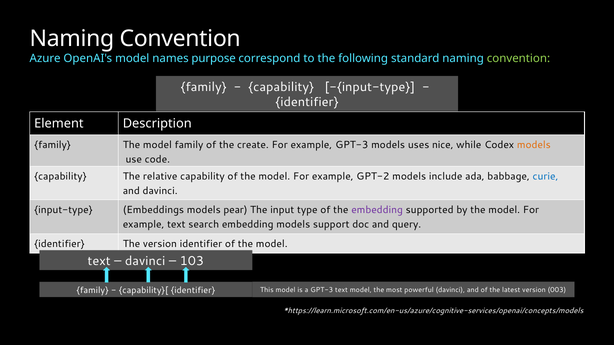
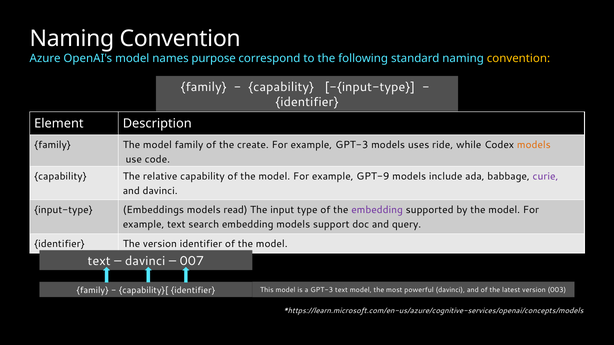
convention colour: light green -> yellow (518, 58)
nice: nice -> ride (443, 145)
GPT-2: GPT-2 -> GPT-9 (373, 176)
curie colour: blue -> purple (545, 176)
pear: pear -> read (235, 210)
103: 103 -> 007 (192, 261)
